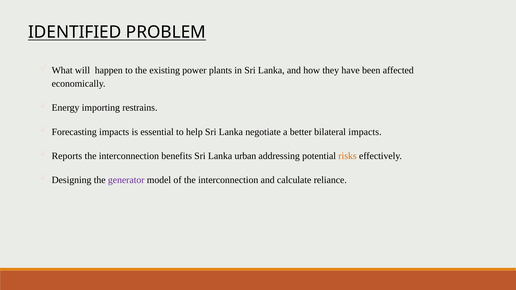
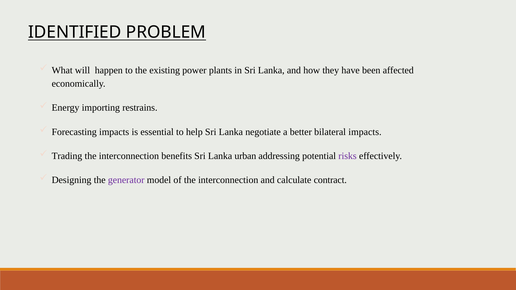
Reports: Reports -> Trading (67, 156)
risks colour: orange -> purple (348, 156)
reliance: reliance -> contract (330, 180)
